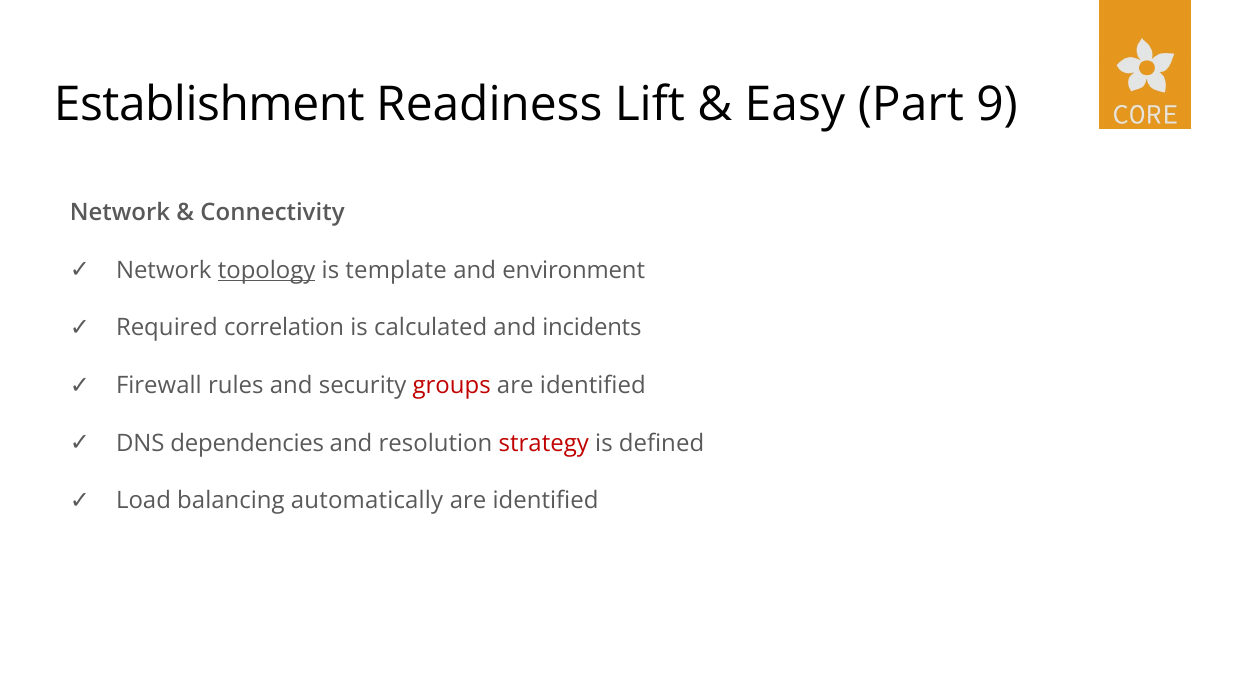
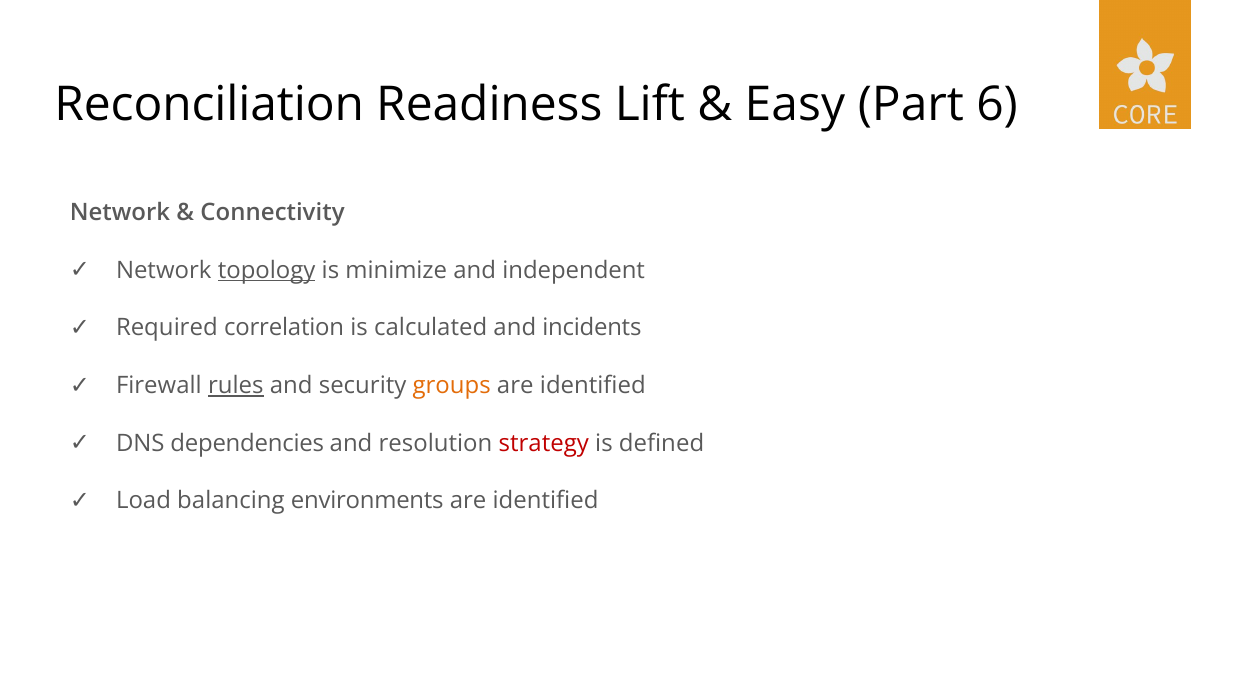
Establishment: Establishment -> Reconciliation (209, 104)
9: 9 -> 6 (997, 104)
template: template -> minimize (396, 270)
environment: environment -> independent (574, 270)
rules underline: none -> present (236, 385)
groups colour: red -> orange (452, 385)
automatically: automatically -> environments (367, 500)
